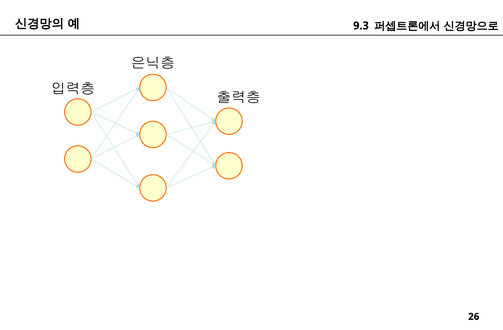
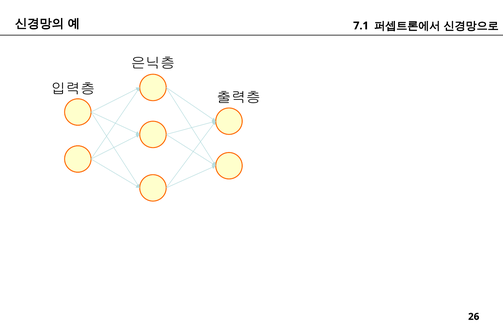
9.3: 9.3 -> 7.1 (361, 26)
